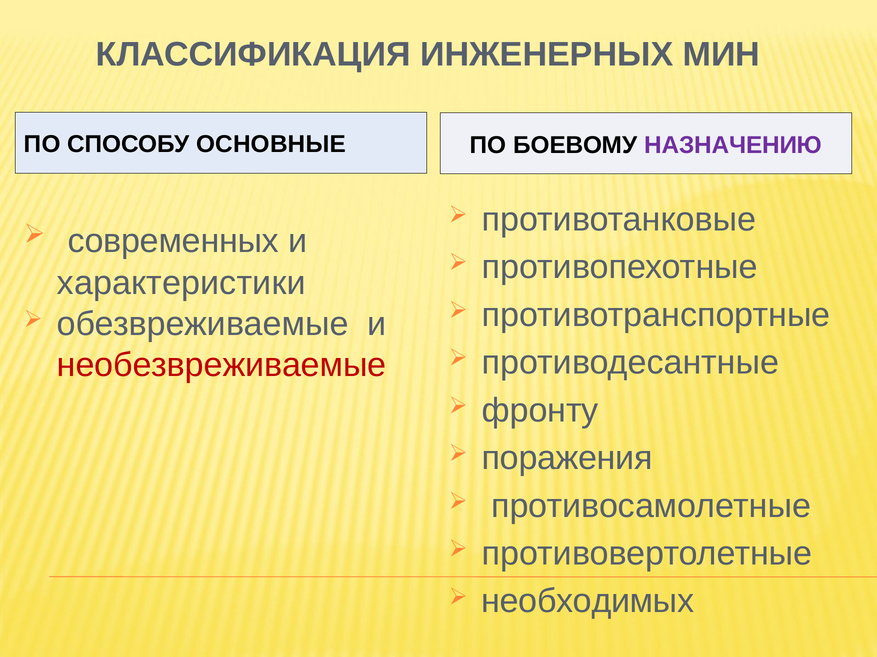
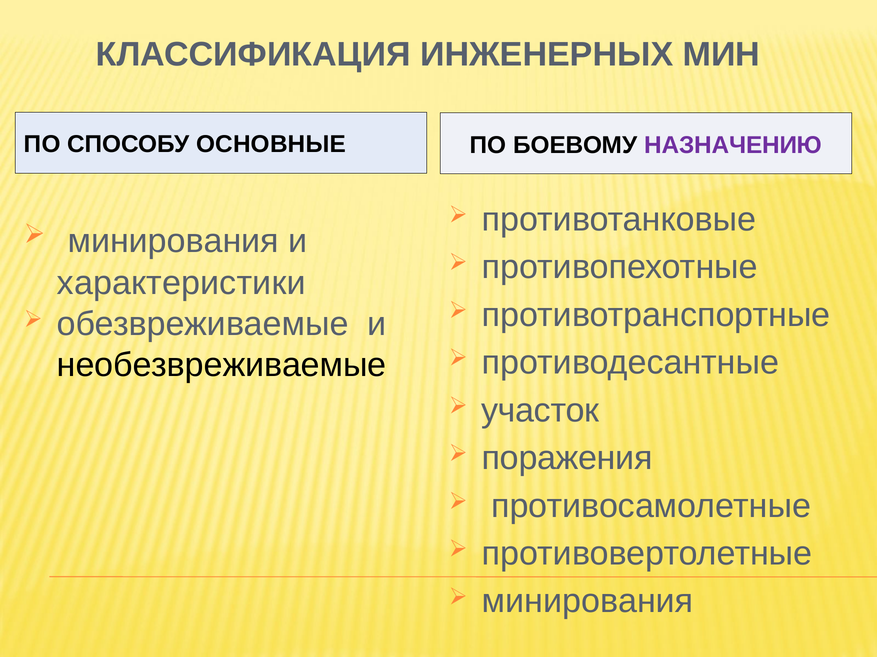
современных: современных -> минирования (173, 241)
необезвреживаемые colour: red -> black (222, 365)
фронту: фронту -> участок (540, 411)
необходимых: необходимых -> минирования (588, 602)
